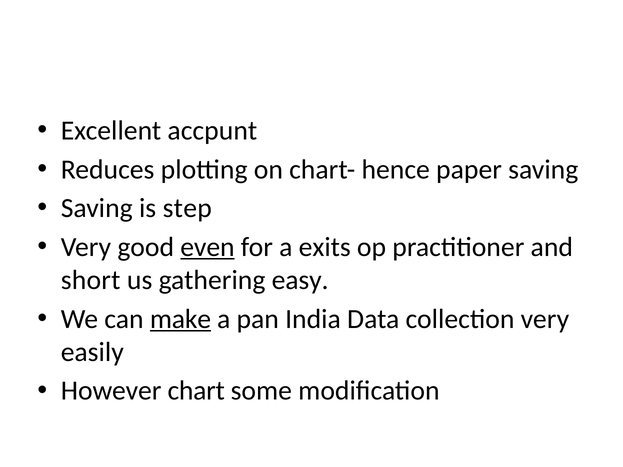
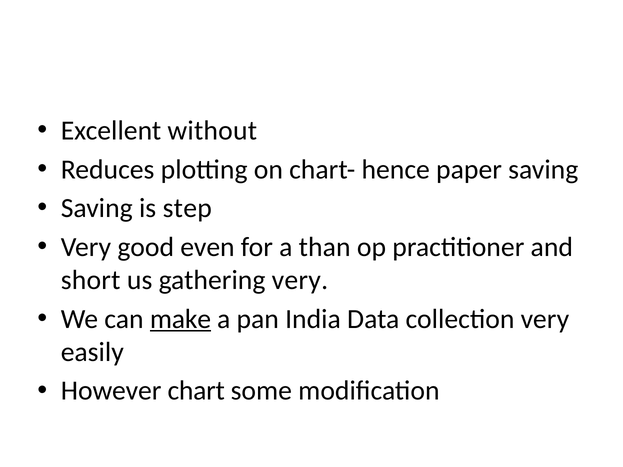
accpunt: accpunt -> without (212, 131)
even underline: present -> none (207, 247)
exits: exits -> than (325, 247)
gathering easy: easy -> very (300, 280)
